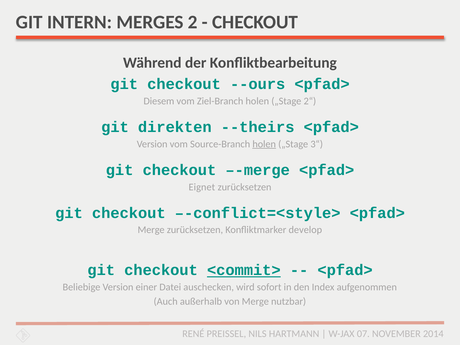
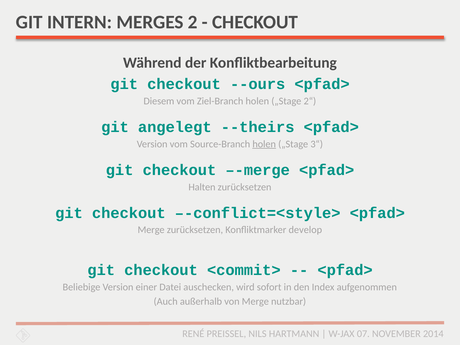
direkten: direkten -> angelegt (175, 127)
Eignet: Eignet -> Halten (202, 187)
<commit> underline: present -> none (244, 270)
